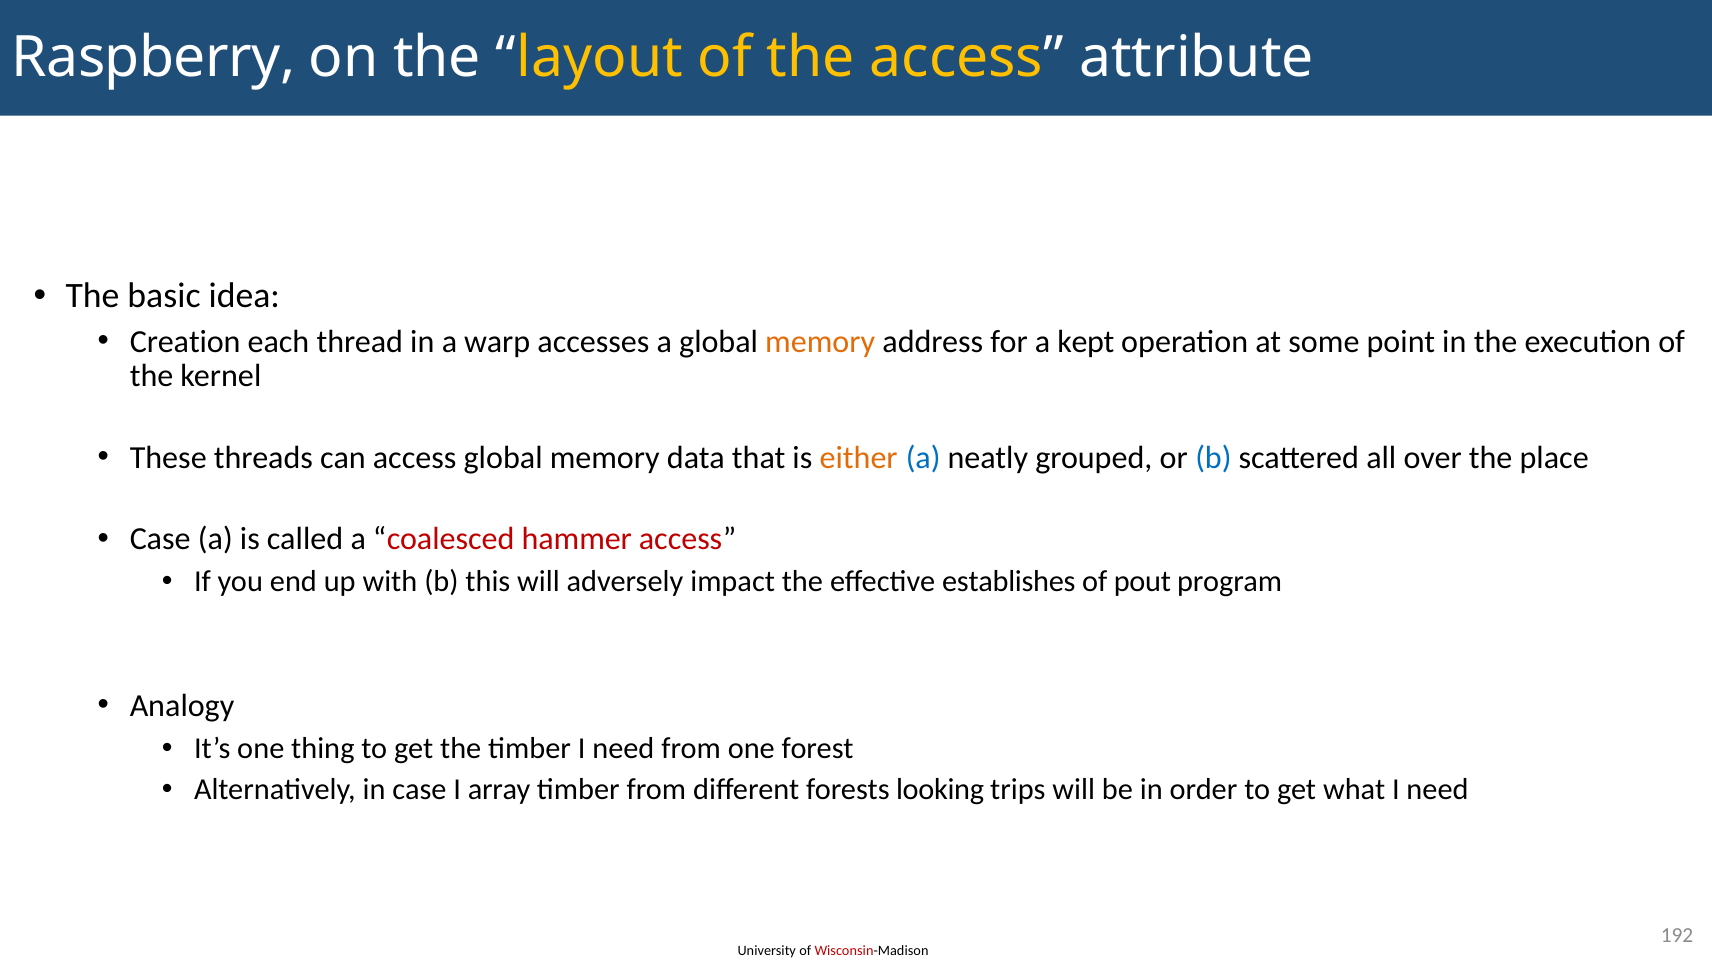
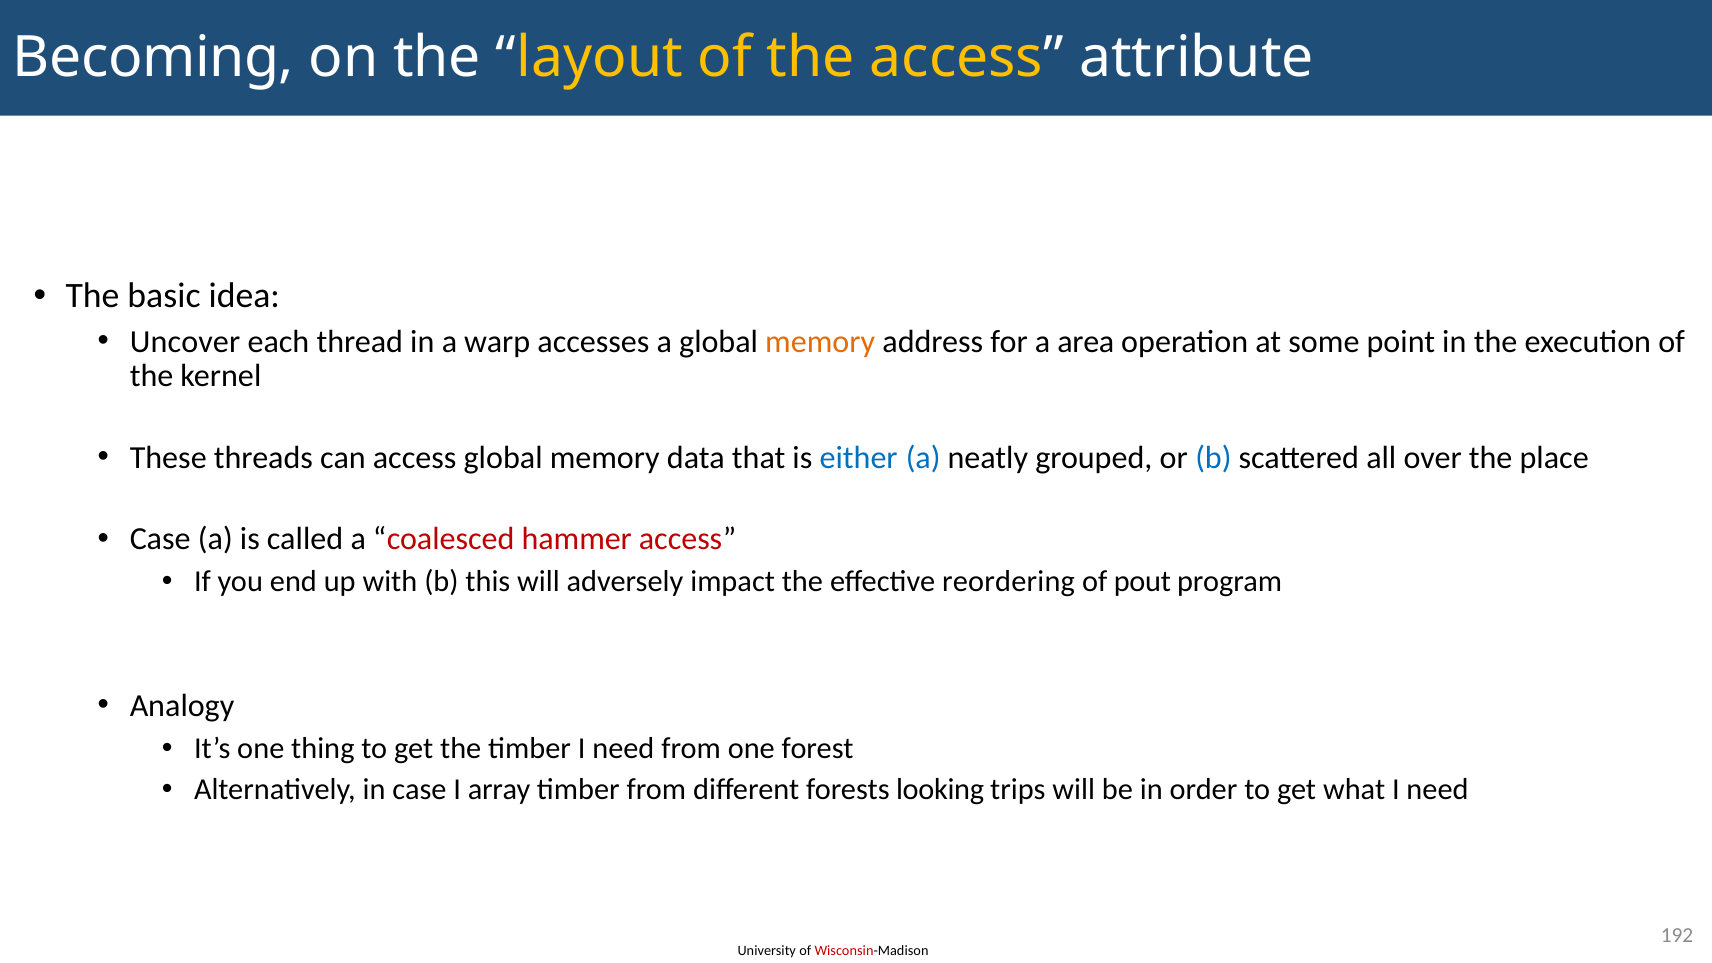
Raspberry: Raspberry -> Becoming (153, 57)
Creation: Creation -> Uncover (185, 342)
kept: kept -> area (1086, 342)
either colour: orange -> blue (859, 458)
establishes: establishes -> reordering (1009, 582)
